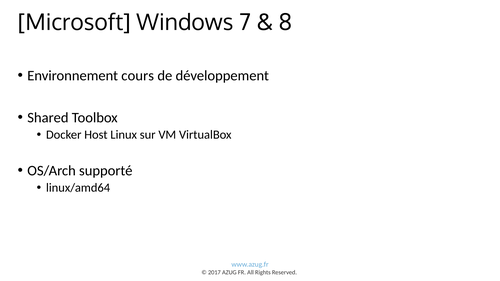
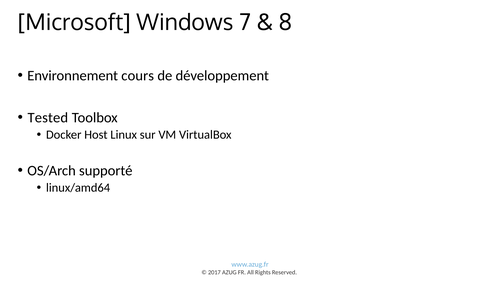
Shared: Shared -> Tested (48, 118)
